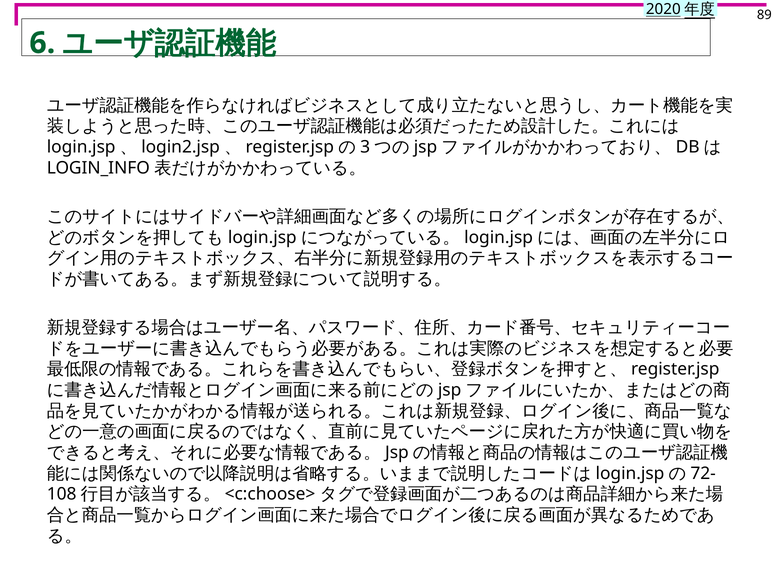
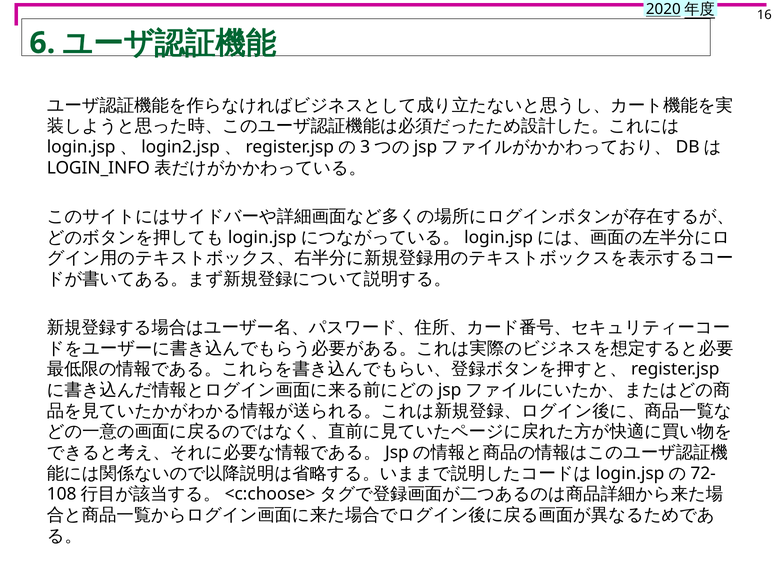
89: 89 -> 16 (764, 15)
